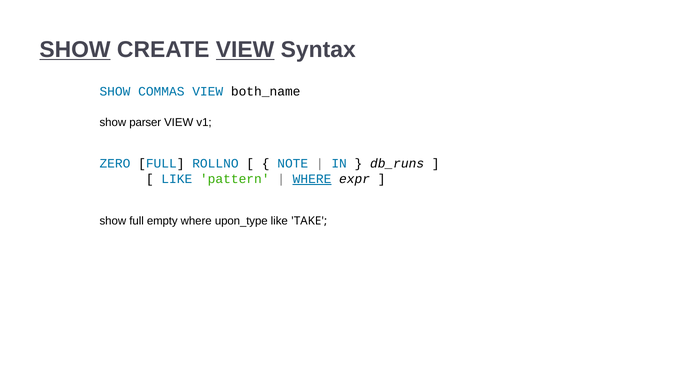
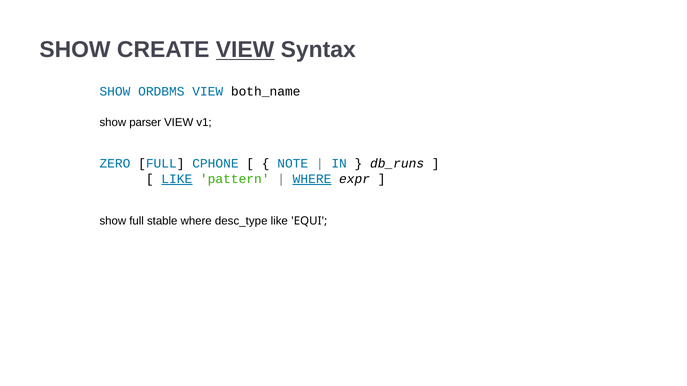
SHOW underline: present -> none (75, 50)
COMMAS: COMMAS -> ORDBMS (161, 91)
ROLLNO: ROLLNO -> CPHONE (215, 164)
LIKE underline: none -> present (177, 179)
empty: empty -> stable (162, 221)
upon_type: upon_type -> desc_type (241, 221)
TAKE: TAKE -> EQUI (309, 221)
